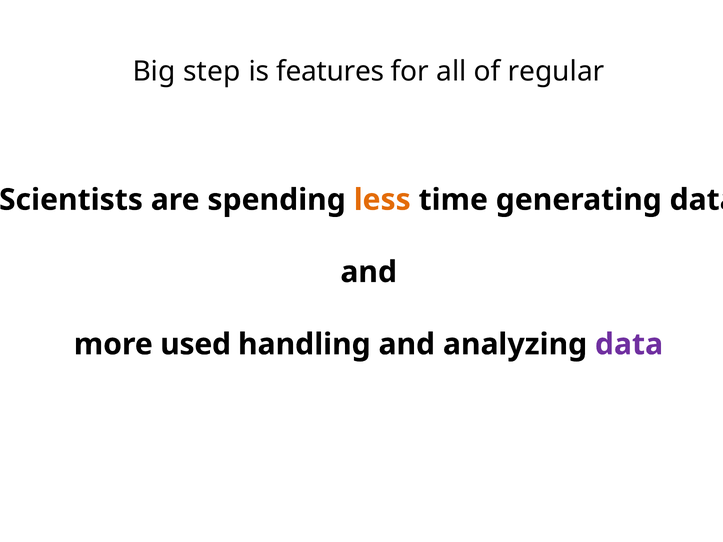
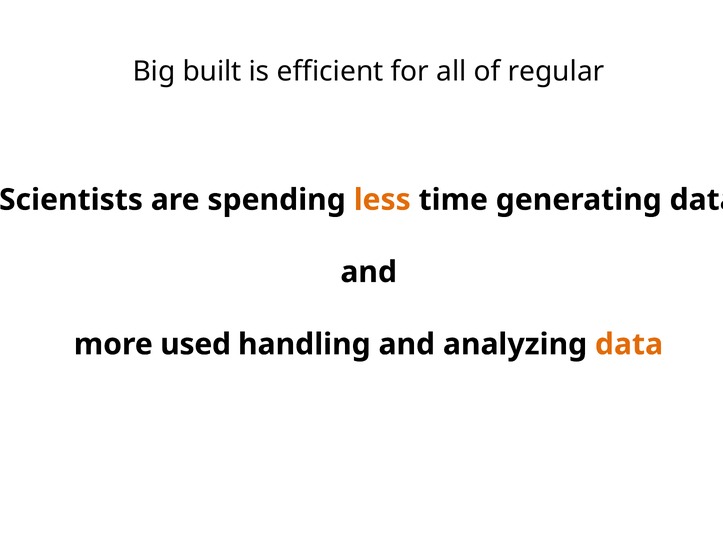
step: step -> built (212, 72)
features: features -> efficient (330, 72)
data colour: purple -> orange (629, 345)
